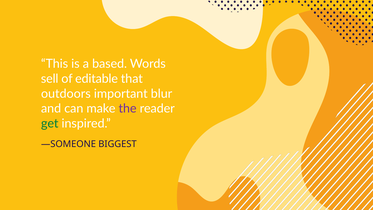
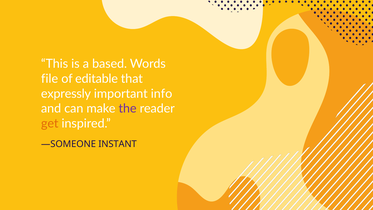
sell: sell -> file (50, 79)
outdoors: outdoors -> expressly (66, 94)
blur: blur -> info (162, 94)
get colour: green -> orange (50, 123)
BIGGEST: BIGGEST -> INSTANT (118, 144)
